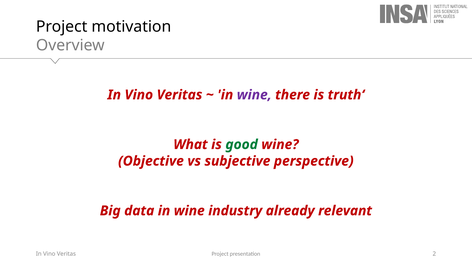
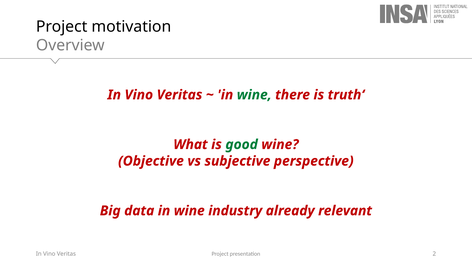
wine colour: purple -> green (254, 95)
